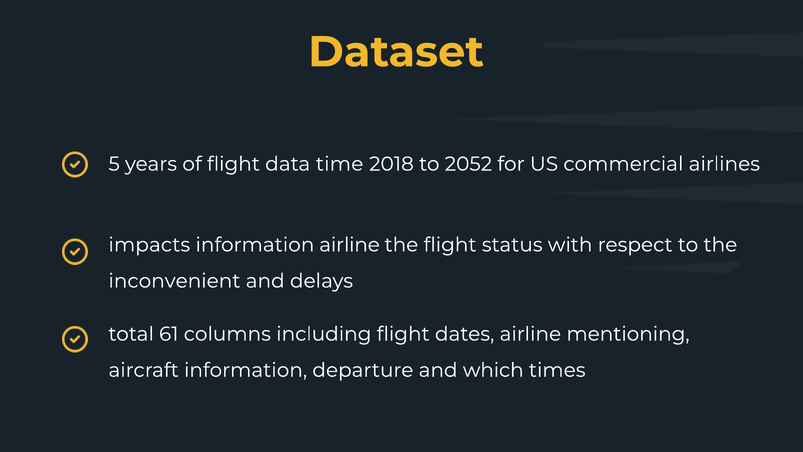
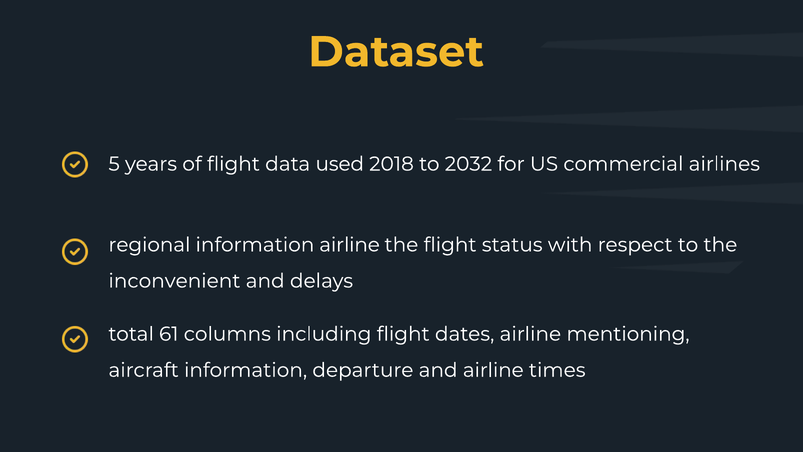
time: time -> used (340, 164)
2052: 2052 -> 2032 (468, 164)
impacts: impacts -> regional (149, 245)
and which: which -> airline (493, 370)
